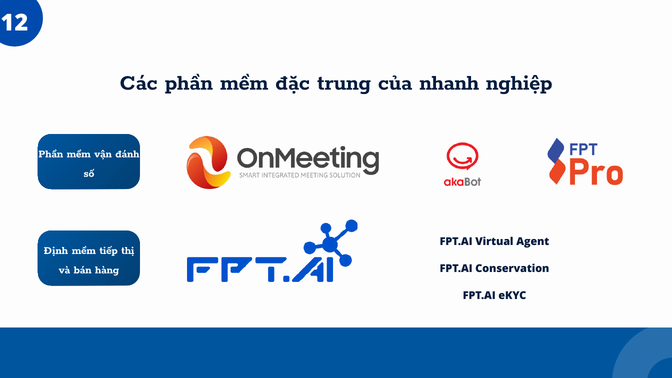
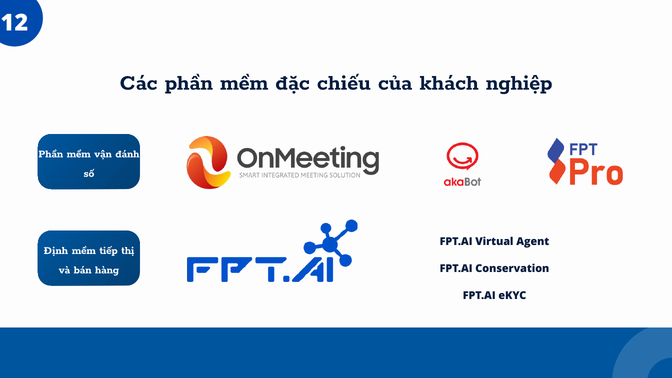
trung: trung -> chiếu (344, 82)
nhanh: nhanh -> khách (449, 82)
